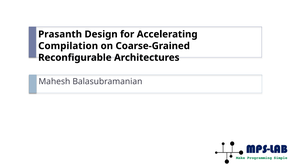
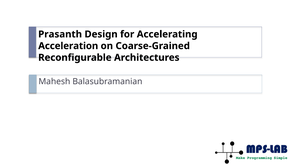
Compilation: Compilation -> Acceleration (68, 46)
